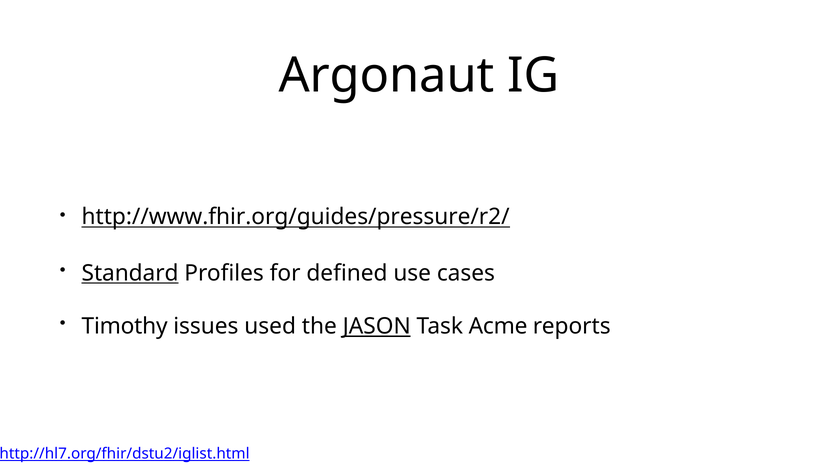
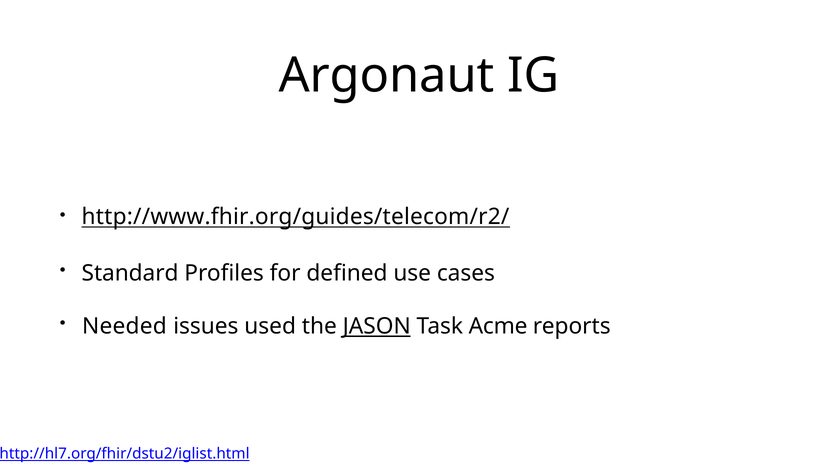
http://www.fhir.org/guides/pressure/r2/: http://www.fhir.org/guides/pressure/r2/ -> http://www.fhir.org/guides/telecom/r2/ (296, 216)
Standard underline: present -> none (130, 273)
Timothy: Timothy -> Needed (124, 326)
